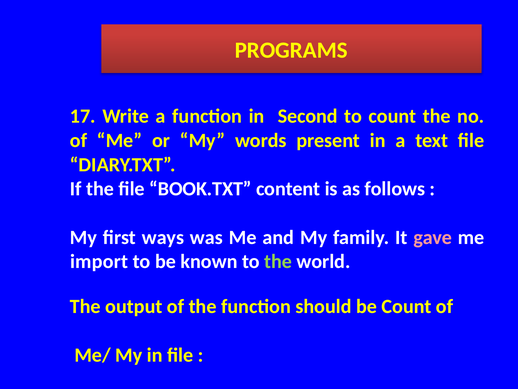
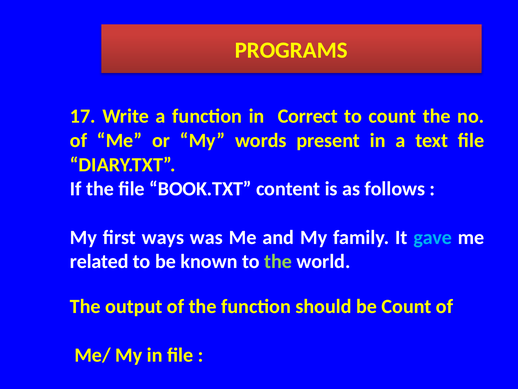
Second: Second -> Correct (308, 116)
gave colour: pink -> light blue (433, 237)
import: import -> related (99, 261)
